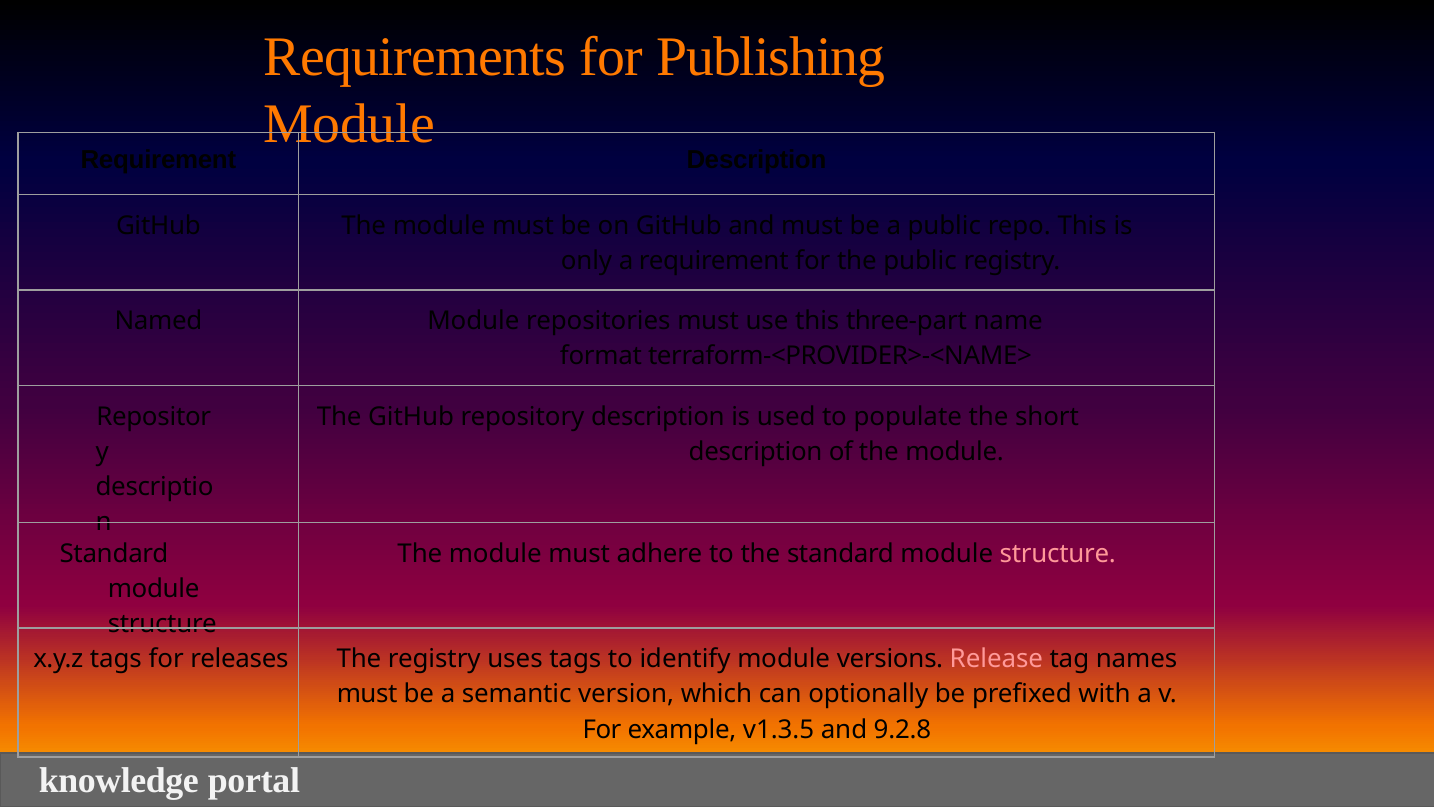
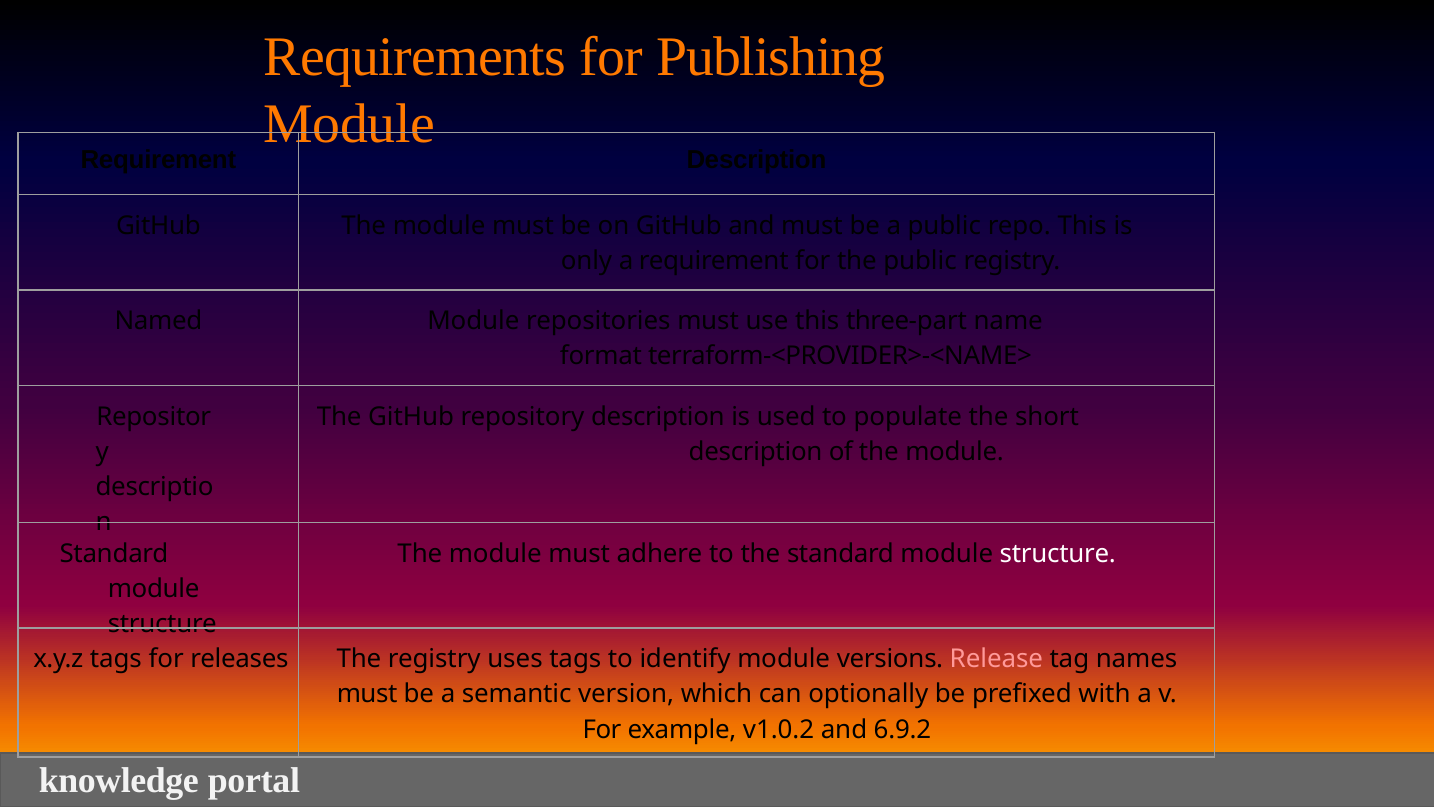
structure colour: pink -> white (1058, 553)
v1.3.5: v1.3.5 -> v1.0.2 (779, 729)
9.2.8: 9.2.8 -> 6.9.2 (902, 729)
